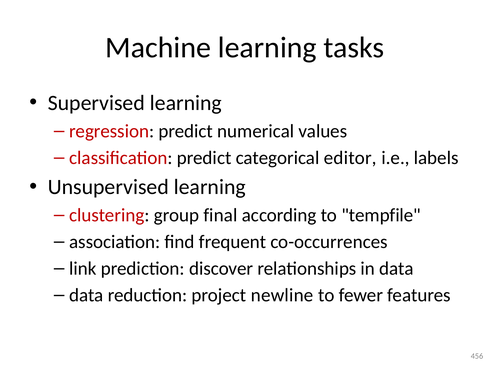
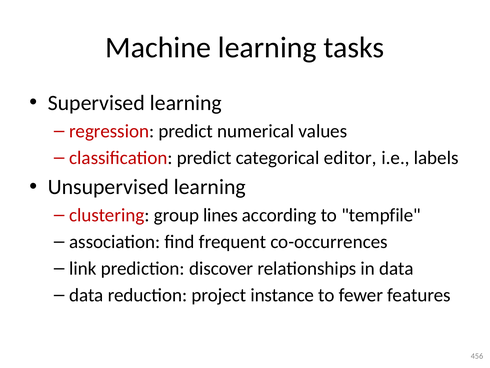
final: final -> lines (221, 215)
newline: newline -> instance (282, 295)
